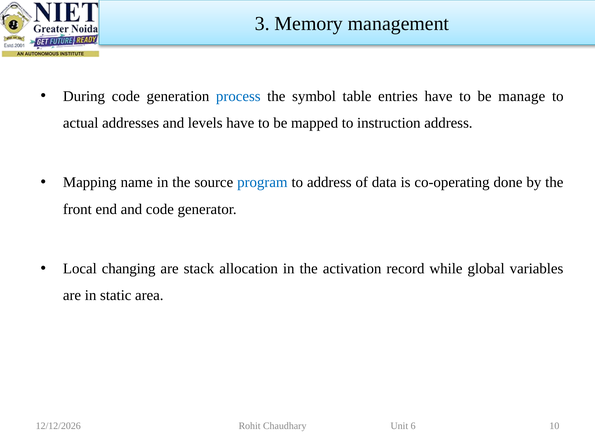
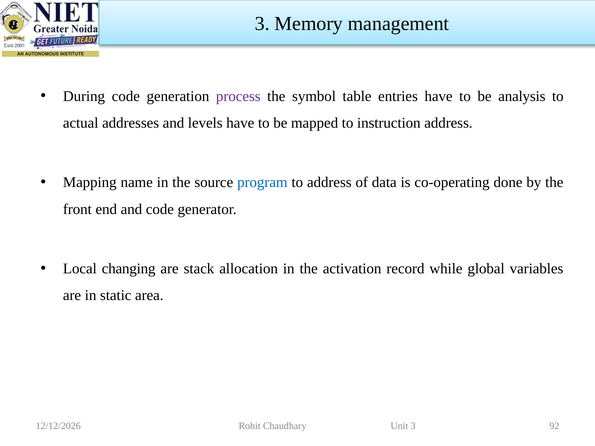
process colour: blue -> purple (238, 96)
manage: manage -> analysis (522, 96)
Unit 6: 6 -> 3 (413, 426)
10: 10 -> 92 (554, 426)
